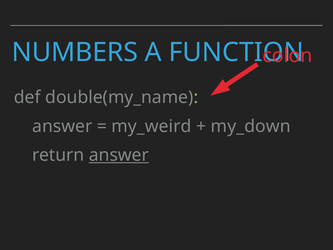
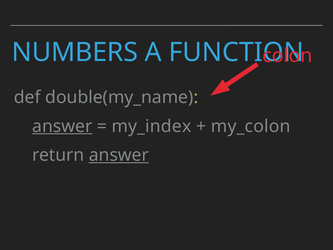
answer underline: none -> present (62, 126)
my_weird: my_weird -> my_index (151, 126)
my_down: my_down -> my_colon (251, 126)
